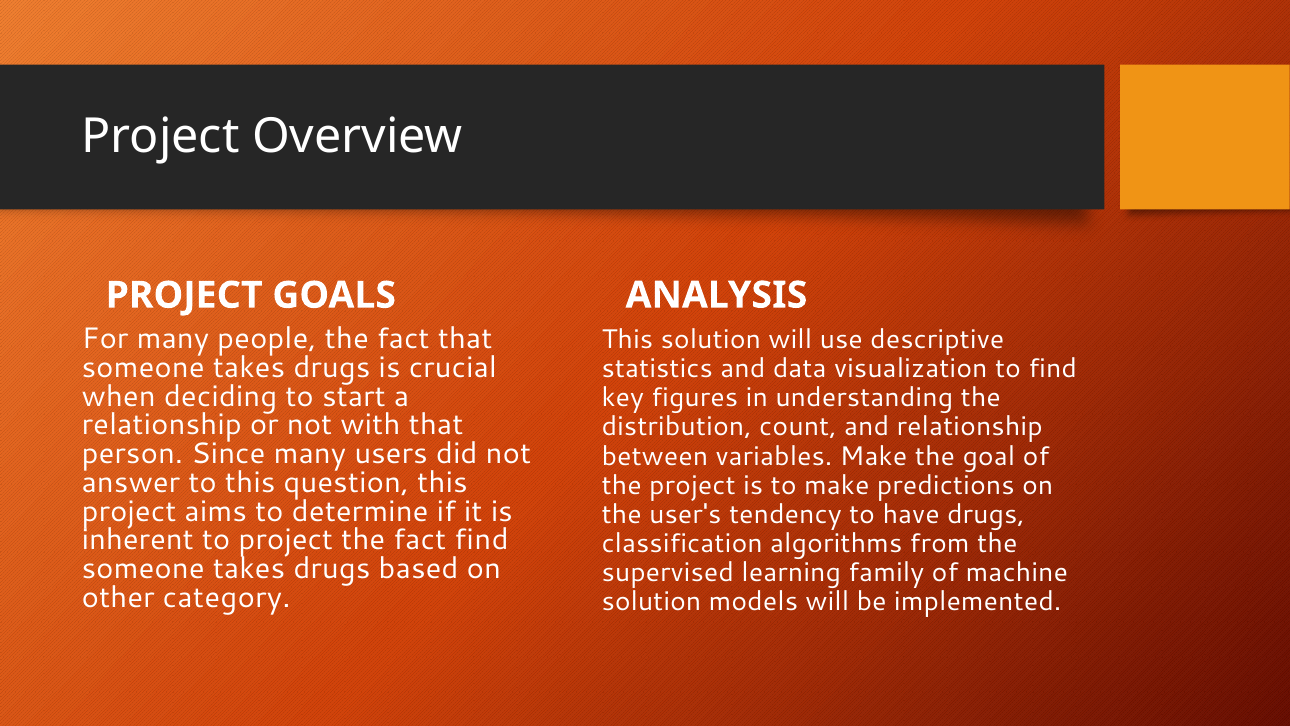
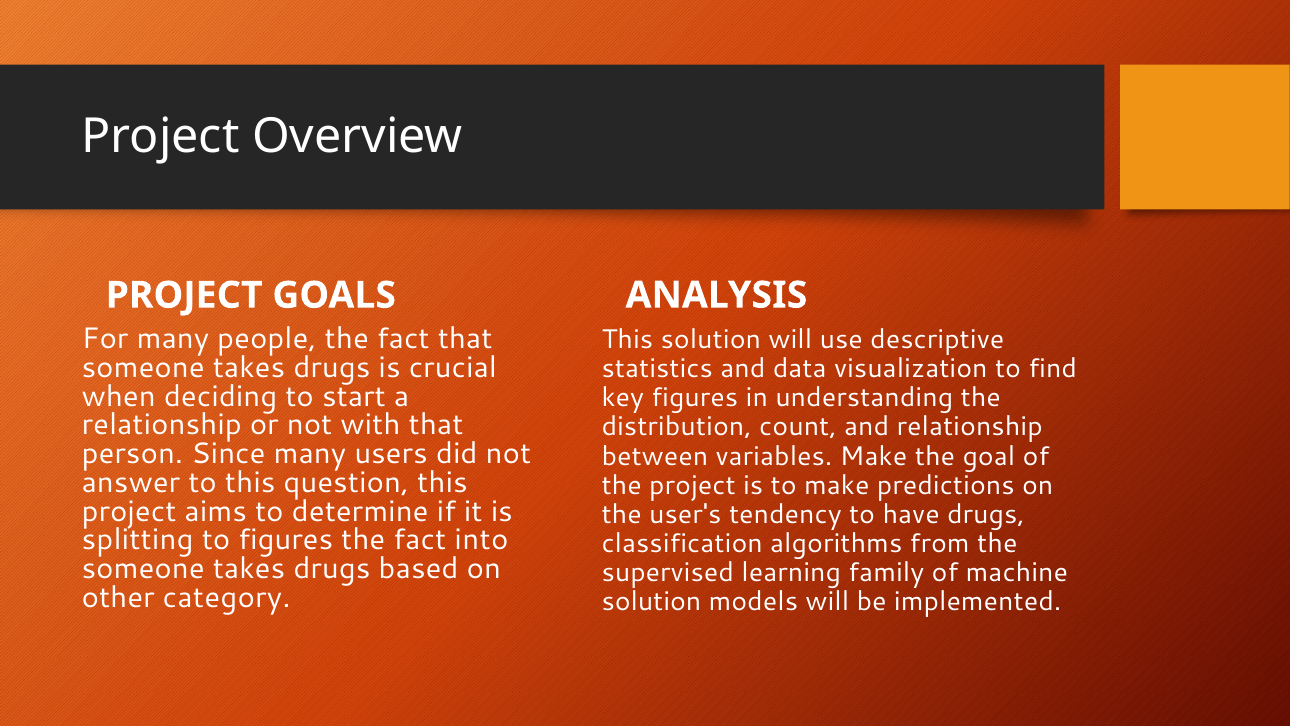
inherent: inherent -> splitting (138, 540)
to project: project -> figures (286, 540)
fact find: find -> into (481, 540)
